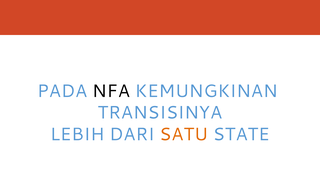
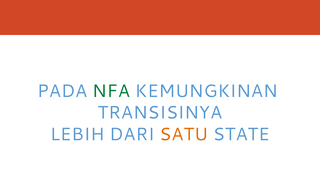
NFA colour: black -> green (111, 91)
